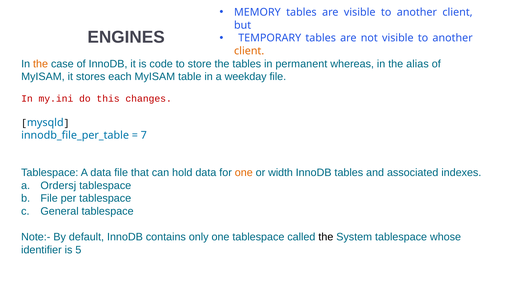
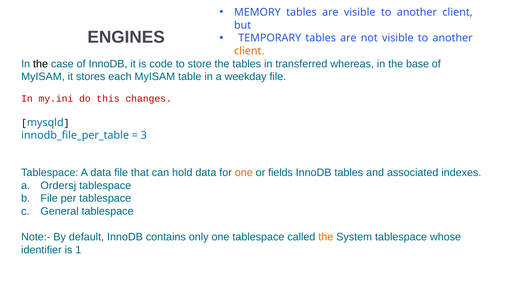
the colour: orange -> black (41, 64)
permanent: permanent -> transferred (301, 64)
alias: alias -> base (418, 64)
7: 7 -> 3 (144, 135)
width: width -> fields (281, 172)
the colour: black -> orange (326, 237)
5: 5 -> 1 (78, 250)
